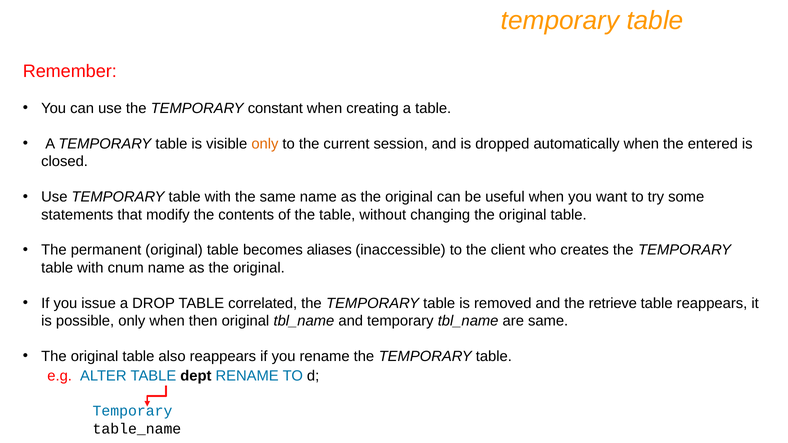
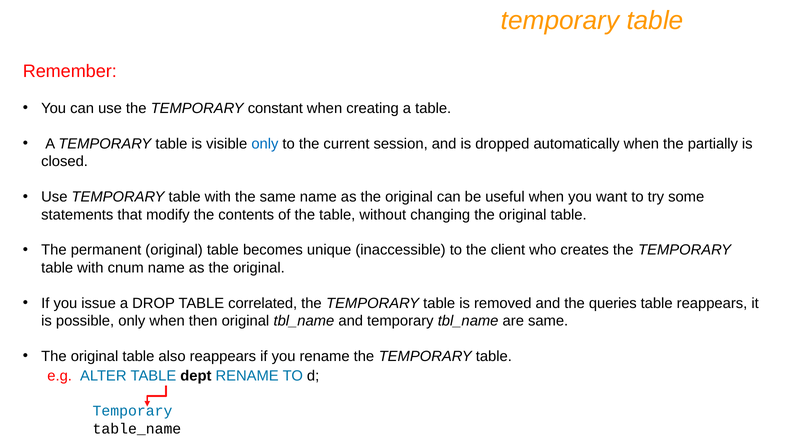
only colour: orange -> blue (265, 144)
entered: entered -> partially (713, 144)
aliases: aliases -> unique (329, 250)
retrieve: retrieve -> queries (613, 303)
